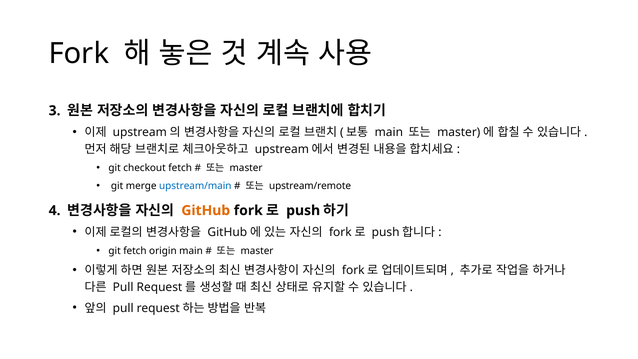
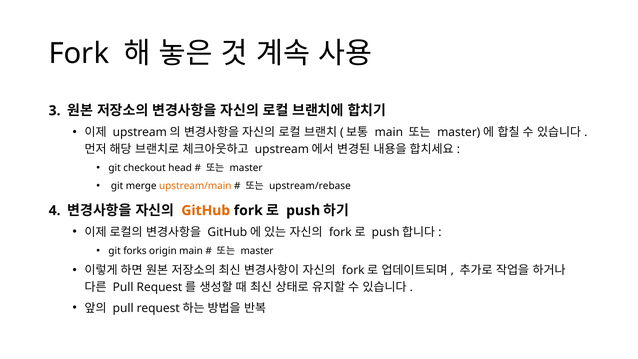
checkout fetch: fetch -> head (180, 168)
upstream/main colour: blue -> orange (195, 186)
upstream/remote: upstream/remote -> upstream/rebase (310, 186)
git fetch: fetch -> forks (135, 251)
